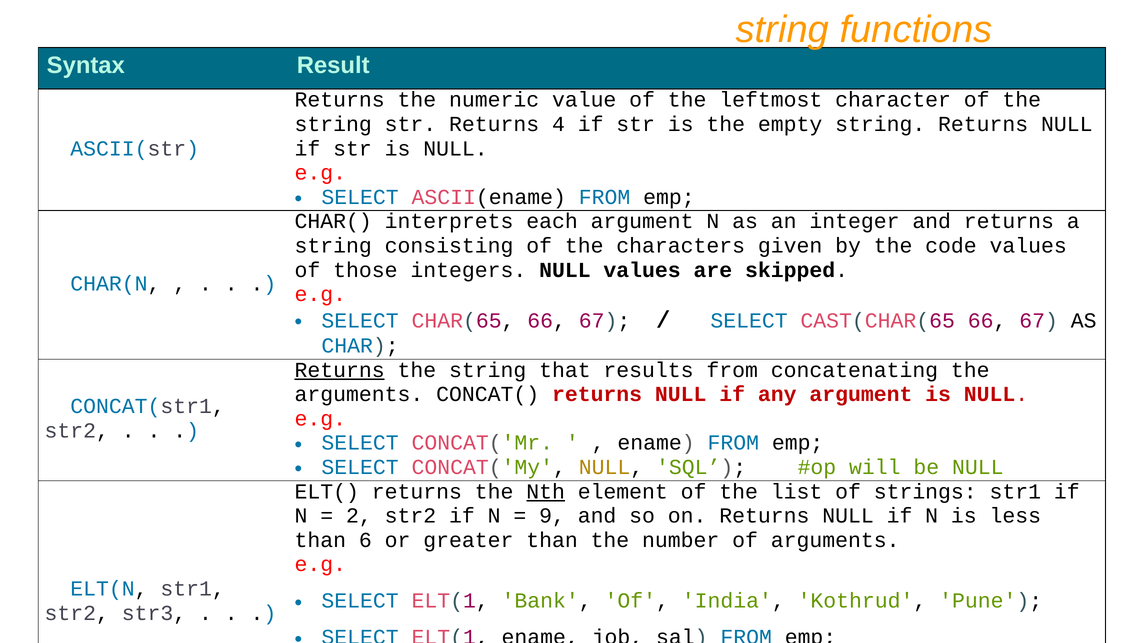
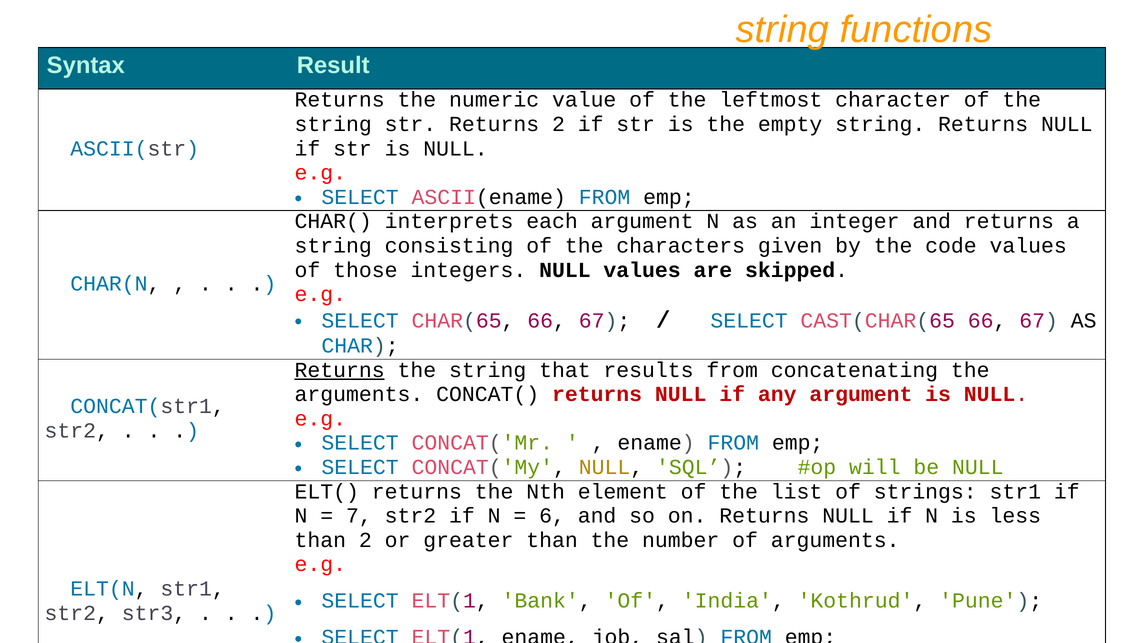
Returns 4: 4 -> 2 (558, 124)
Nth underline: present -> none (546, 492)
2: 2 -> 7 (359, 516)
9: 9 -> 6 (552, 516)
than 6: 6 -> 2 (365, 541)
